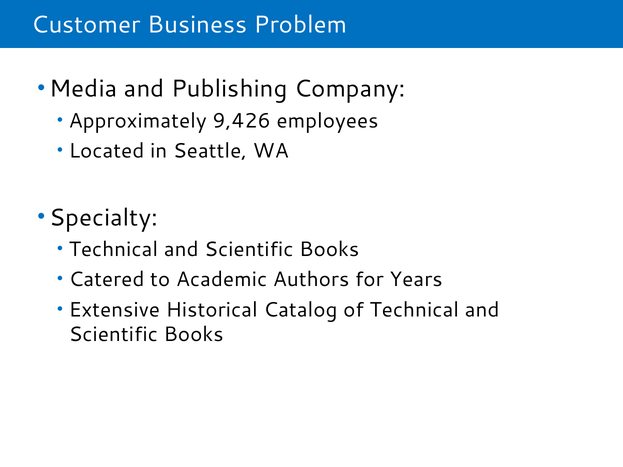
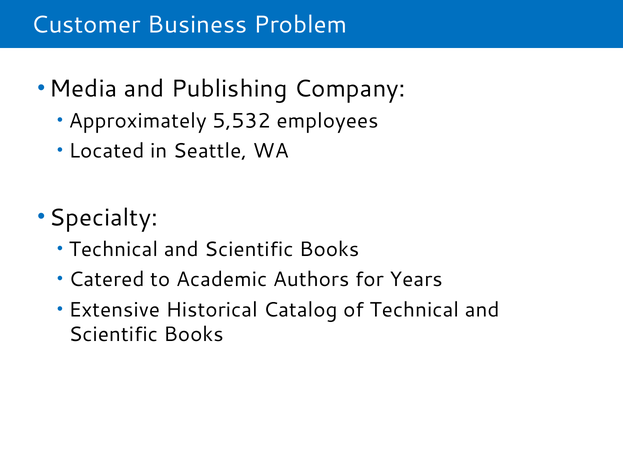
9,426: 9,426 -> 5,532 (242, 121)
